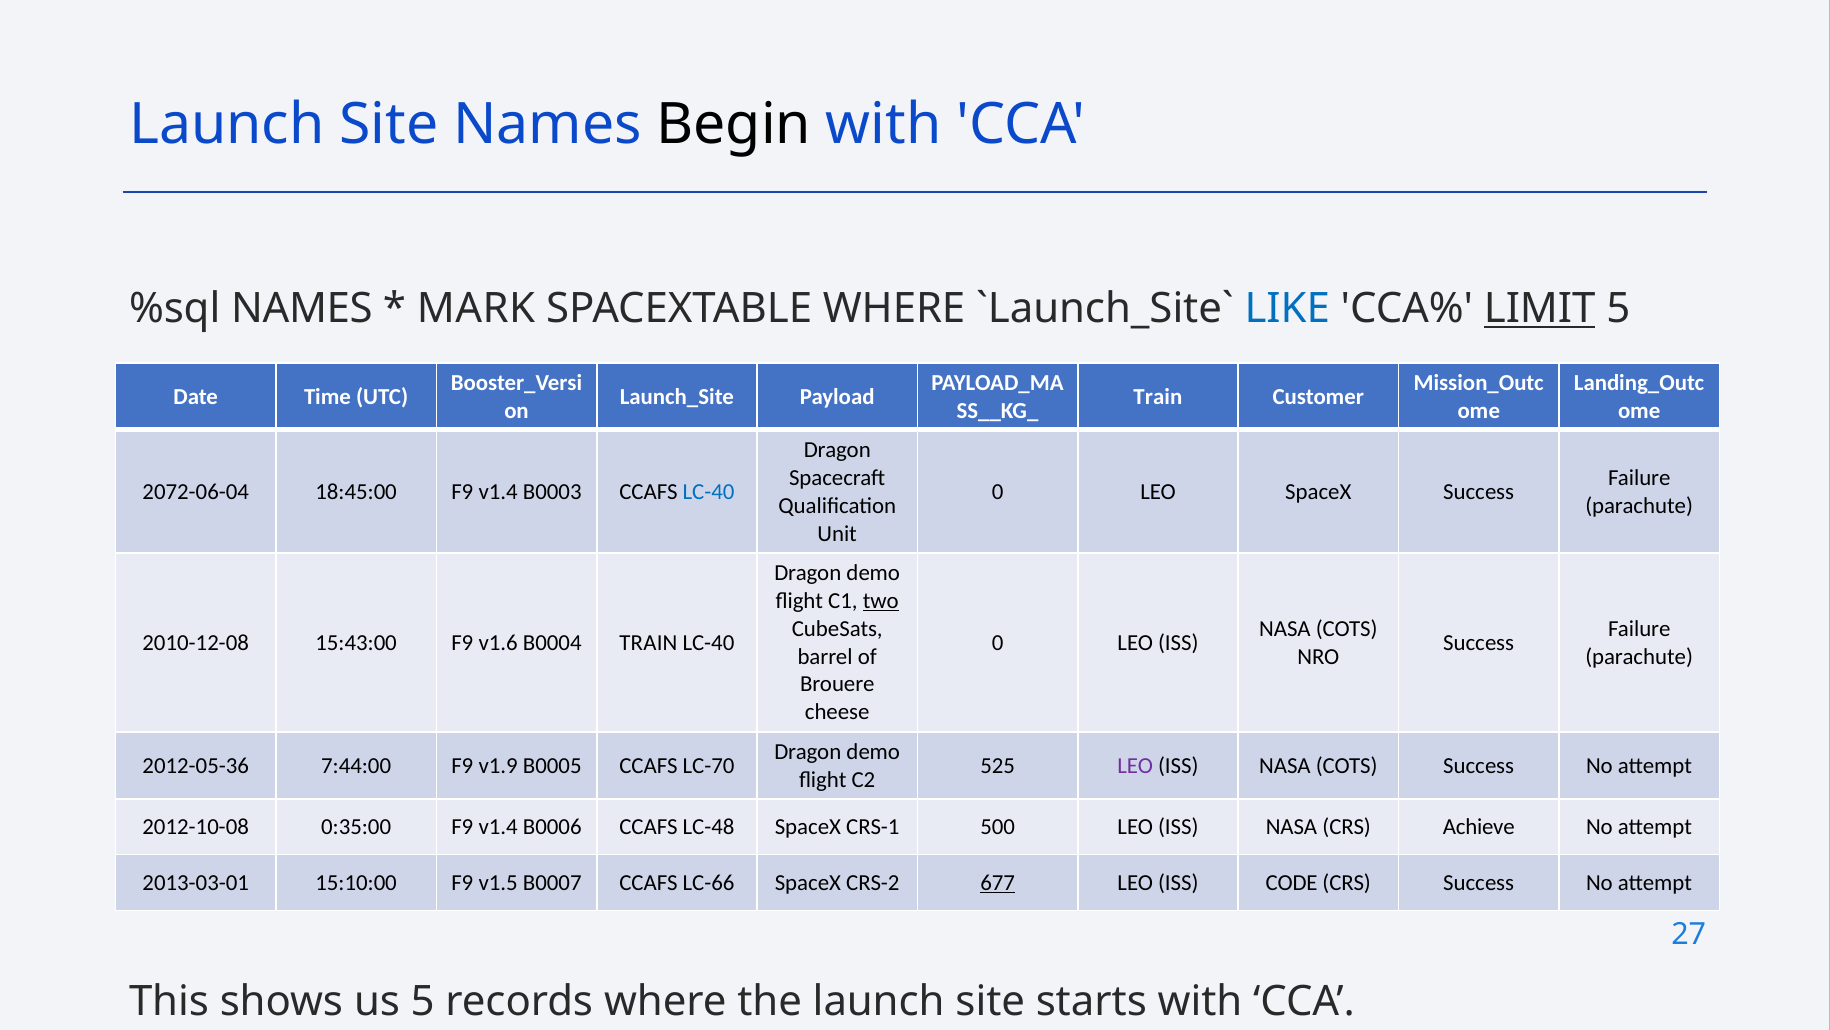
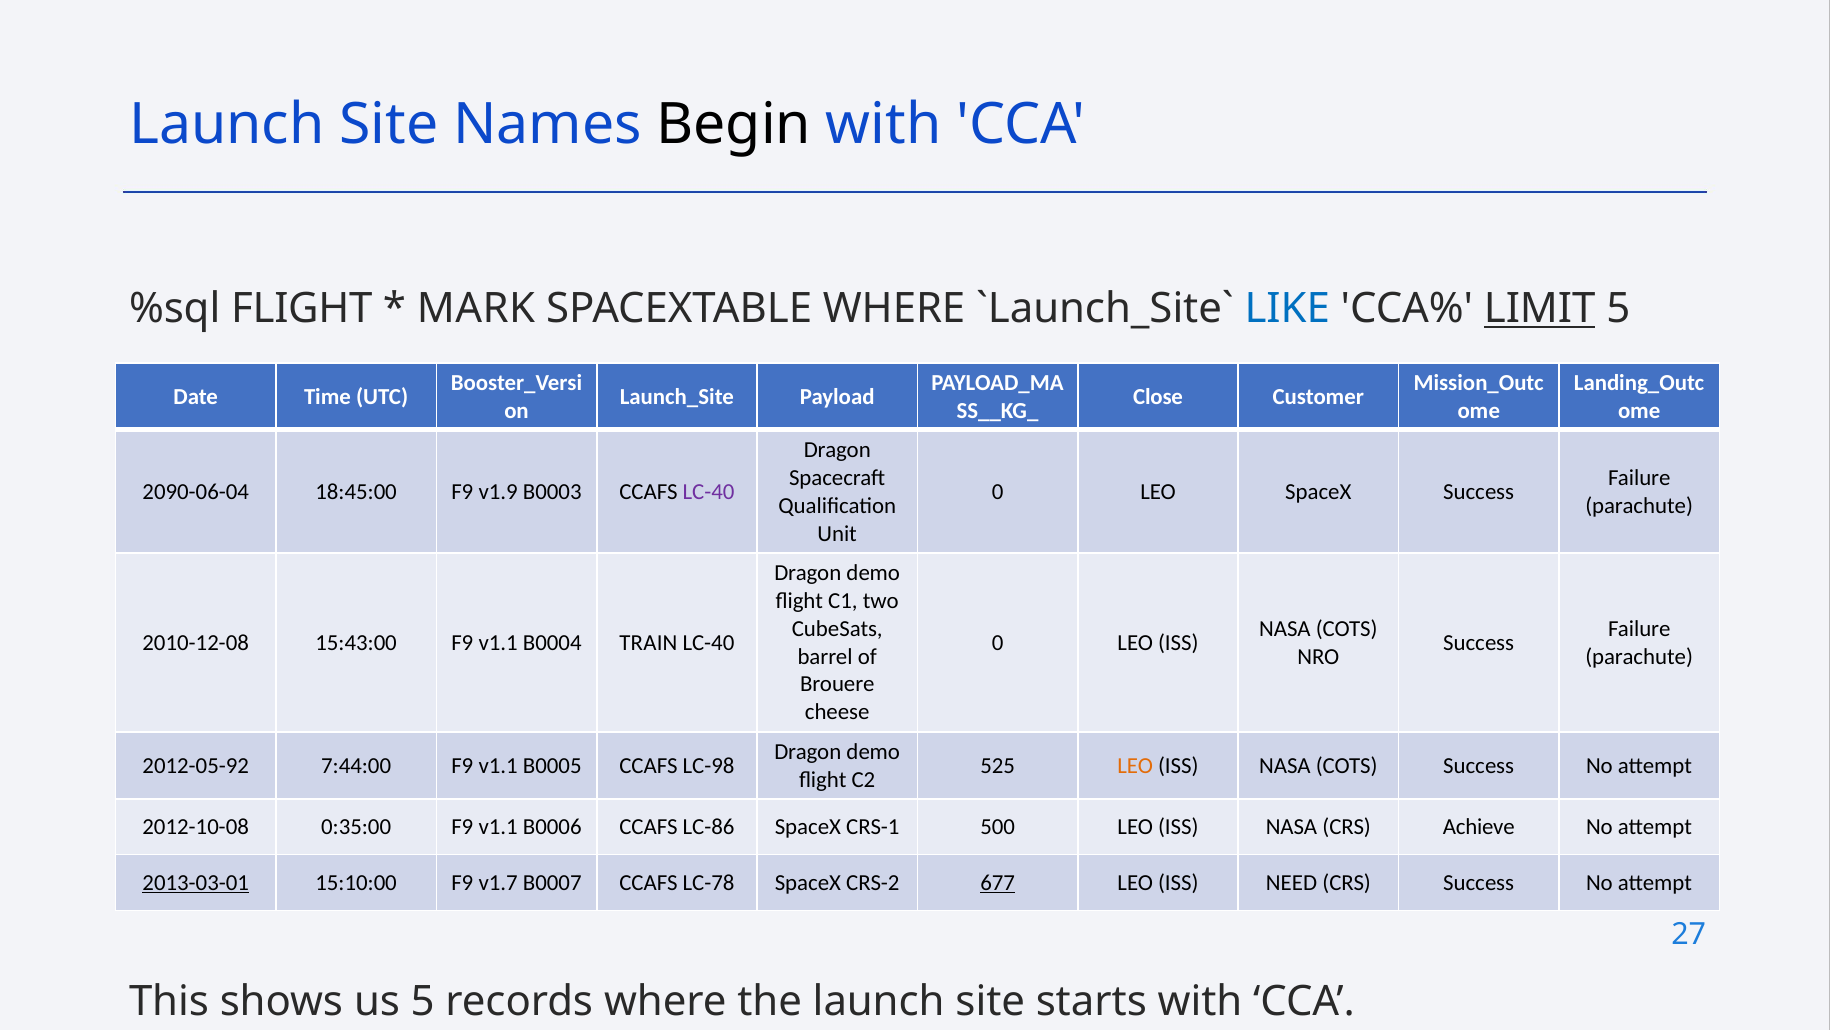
%sql NAMES: NAMES -> FLIGHT (302, 309)
Train: Train -> Close (1158, 396)
2072-06-04: 2072-06-04 -> 2090-06-04 (196, 491)
18:45:00 F9 v1.4: v1.4 -> v1.9 (498, 491)
LC-40 colour: blue -> purple (709, 491)
two underline: present -> none (881, 600)
15:43:00 F9 v1.6: v1.6 -> v1.1 (498, 642)
2012-05-36: 2012-05-36 -> 2012-05-92 (196, 765)
7:44:00 F9 v1.9: v1.9 -> v1.1 (498, 765)
LC-70: LC-70 -> LC-98 (709, 765)
LEO colour: purple -> orange (1135, 765)
0:35:00 F9 v1.4: v1.4 -> v1.1 (498, 827)
LC-48: LC-48 -> LC-86 (709, 827)
2013-03-01 underline: none -> present (196, 882)
v1.5: v1.5 -> v1.7 (498, 882)
LC-66: LC-66 -> LC-78 (709, 882)
CODE: CODE -> NEED (1291, 882)
